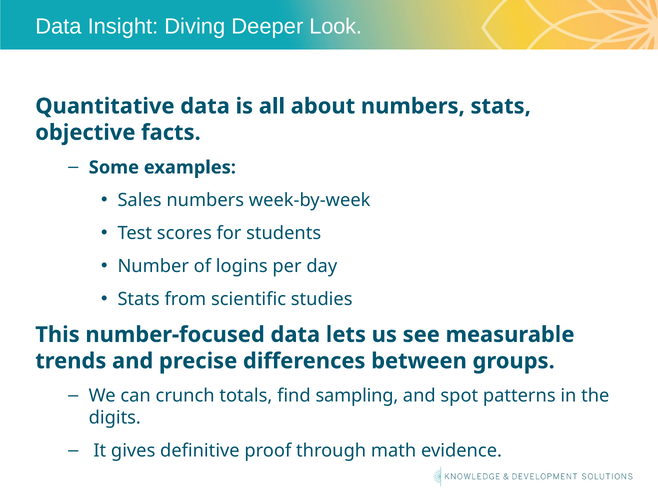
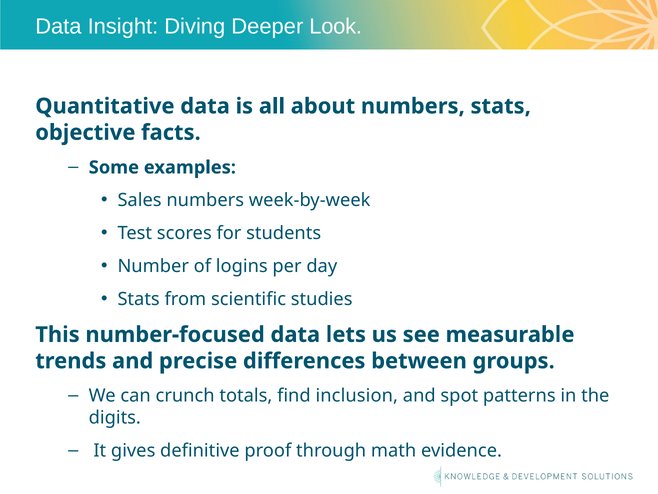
sampling: sampling -> inclusion (357, 396)
